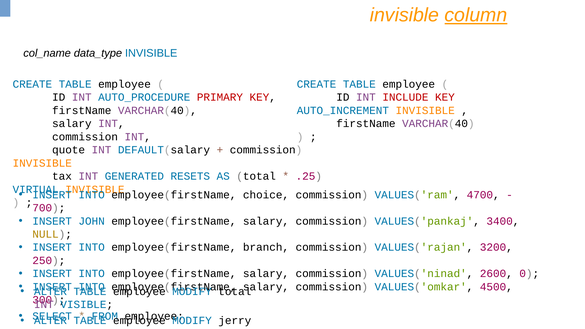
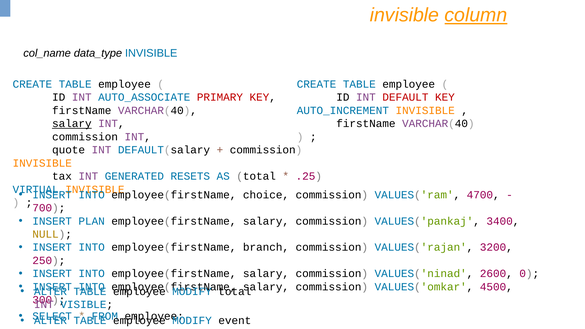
AUTO_PROCEDURE: AUTO_PROCEDURE -> AUTO_ASSOCIATE (144, 97)
INCLUDE: INCLUDE -> DEFAULT (405, 97)
salary underline: none -> present (72, 124)
JOHN: JOHN -> PLAN (92, 221)
jerry: jerry -> event (235, 321)
